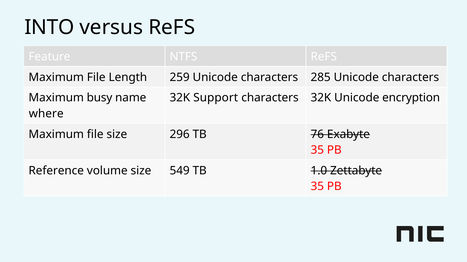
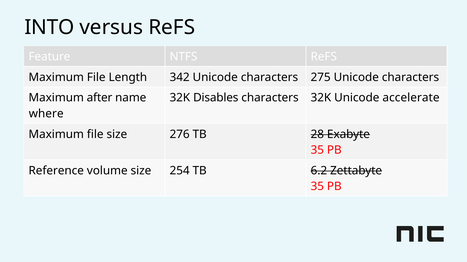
259: 259 -> 342 (180, 77)
285: 285 -> 275 (321, 77)
busy: busy -> after (100, 98)
Support: Support -> Disables (216, 98)
encryption: encryption -> accelerate (411, 98)
296: 296 -> 276 (180, 135)
76: 76 -> 28 (317, 135)
549: 549 -> 254 (180, 171)
1.0: 1.0 -> 6.2 (319, 171)
